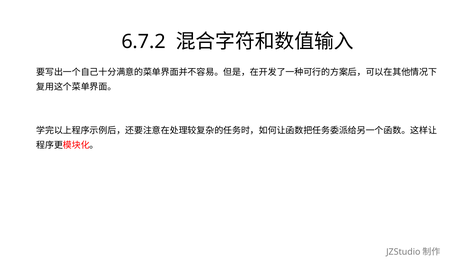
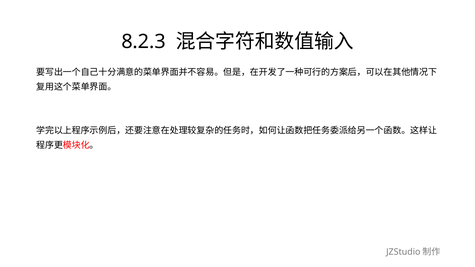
6.7.2: 6.7.2 -> 8.2.3 (144, 42)
